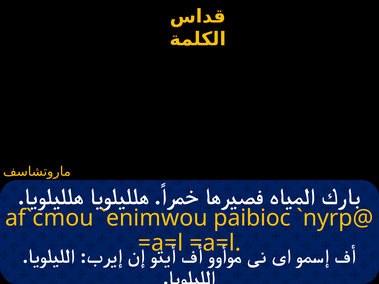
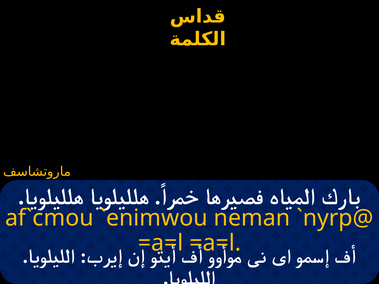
paibioc: paibioc -> neman (252, 218)
